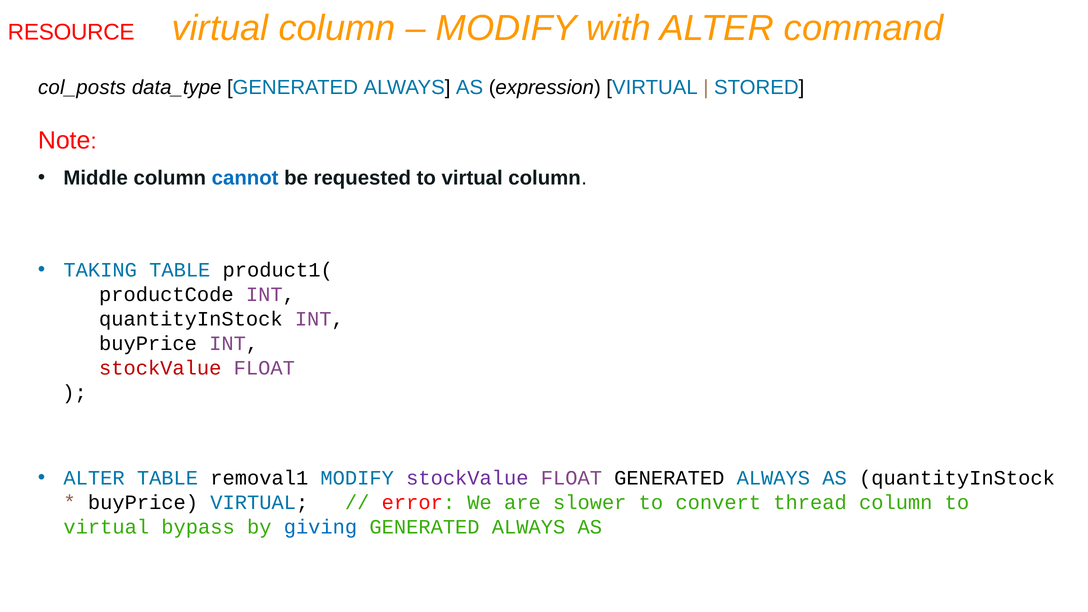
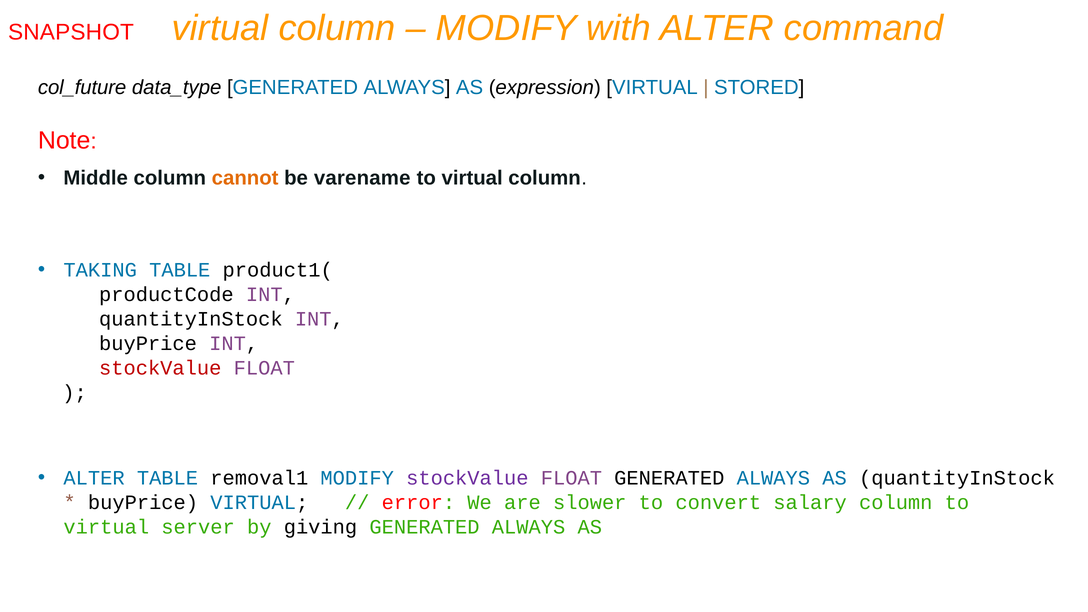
RESOURCE: RESOURCE -> SNAPSHOT (71, 32)
col_posts: col_posts -> col_future (82, 87)
cannot colour: blue -> orange (245, 178)
requested: requested -> varename (362, 178)
thread: thread -> salary (810, 502)
bypass: bypass -> server (198, 527)
giving colour: blue -> black (320, 527)
